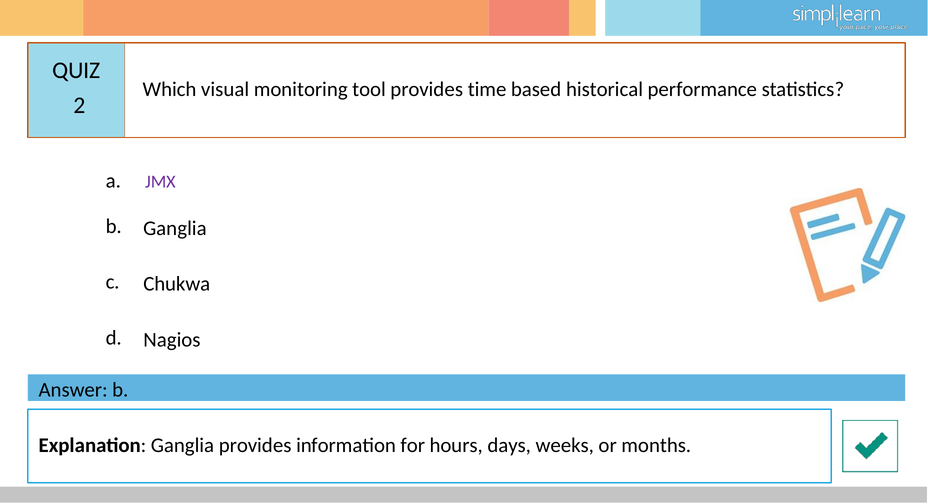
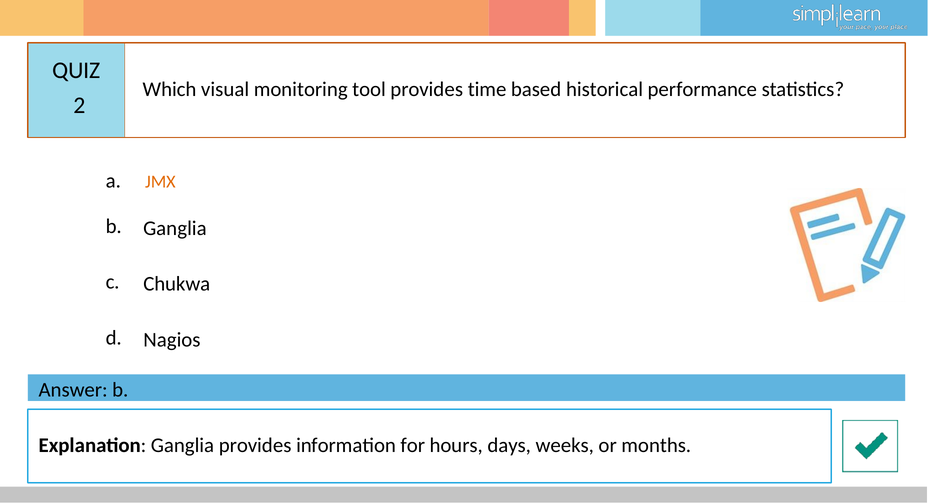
JMX colour: purple -> orange (160, 181)
